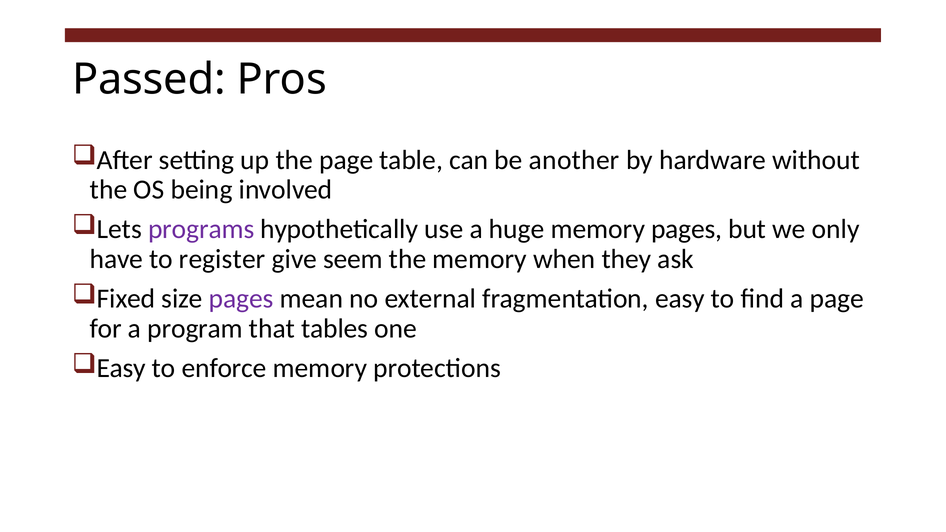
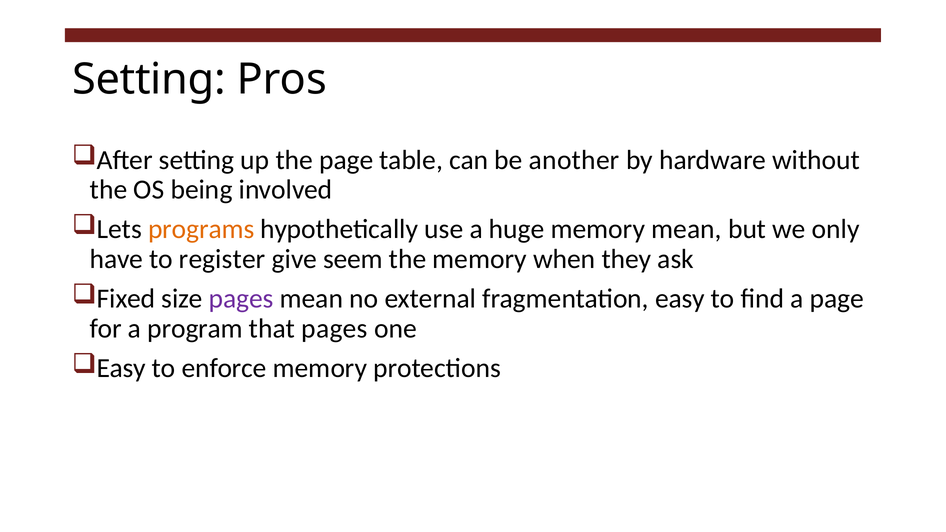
Passed: Passed -> Setting (149, 79)
programs colour: purple -> orange (201, 229)
memory pages: pages -> mean (687, 229)
that tables: tables -> pages (334, 329)
